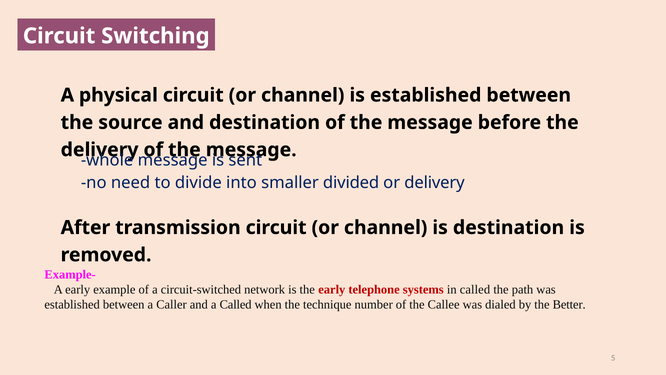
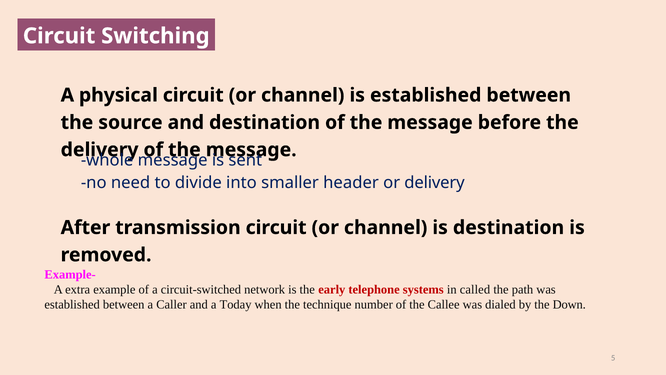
divided: divided -> header (351, 183)
A early: early -> extra (78, 289)
a Called: Called -> Today (236, 304)
Better: Better -> Down (569, 304)
